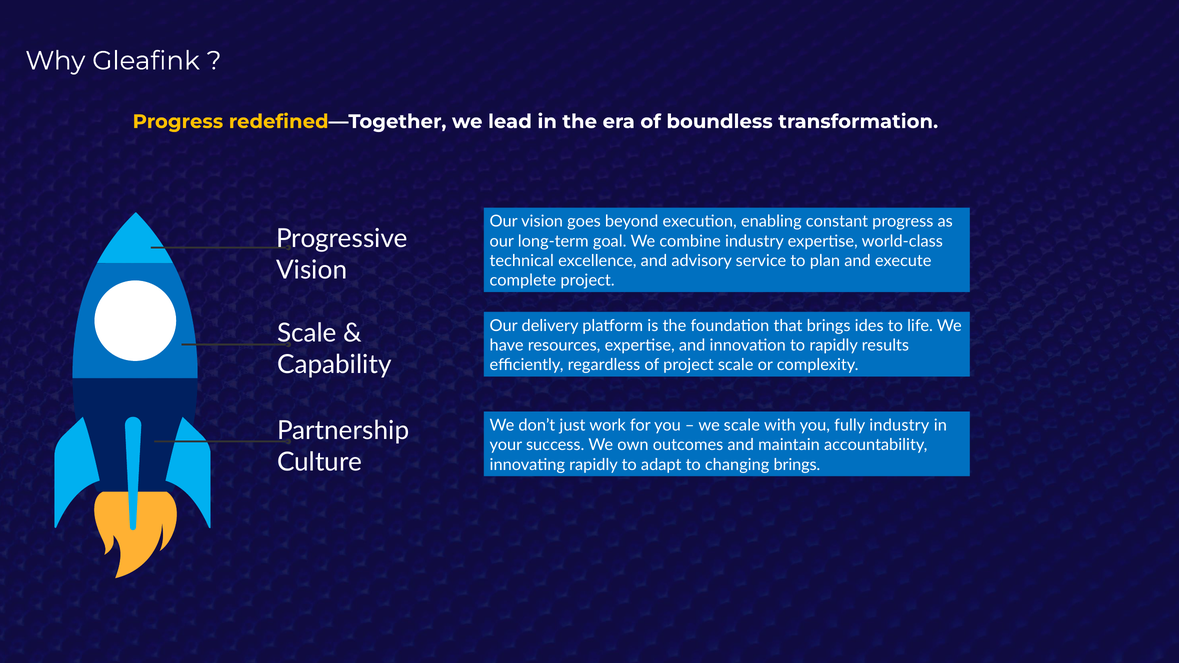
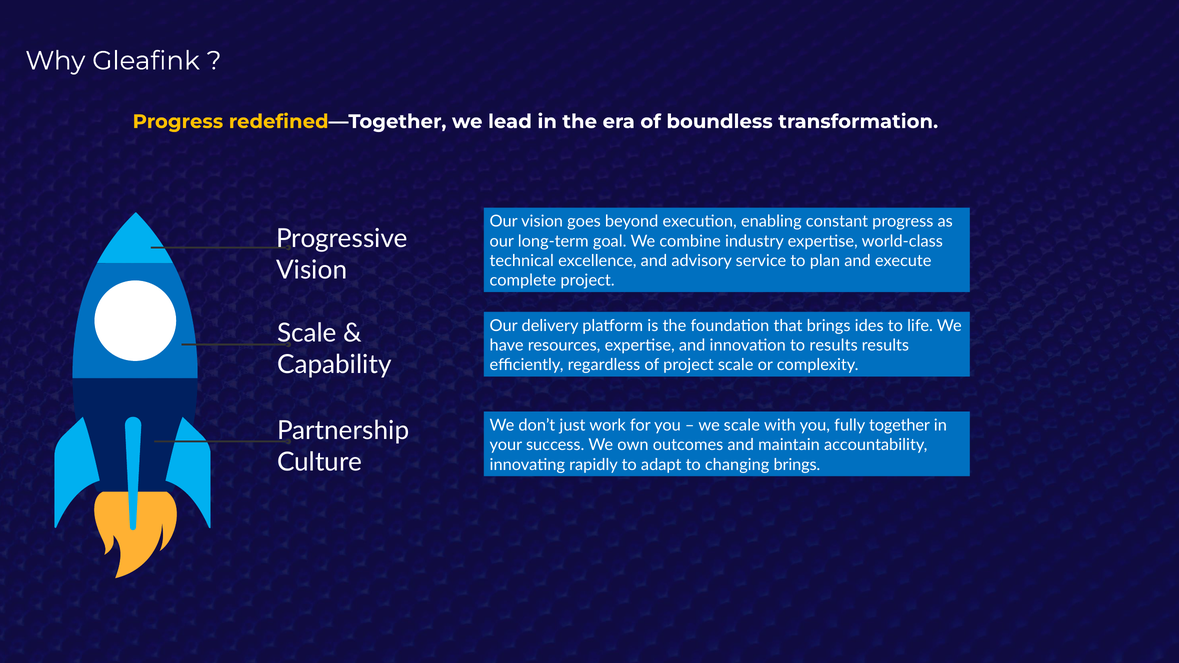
to rapidly: rapidly -> results (834, 345)
fully industry: industry -> together (899, 426)
